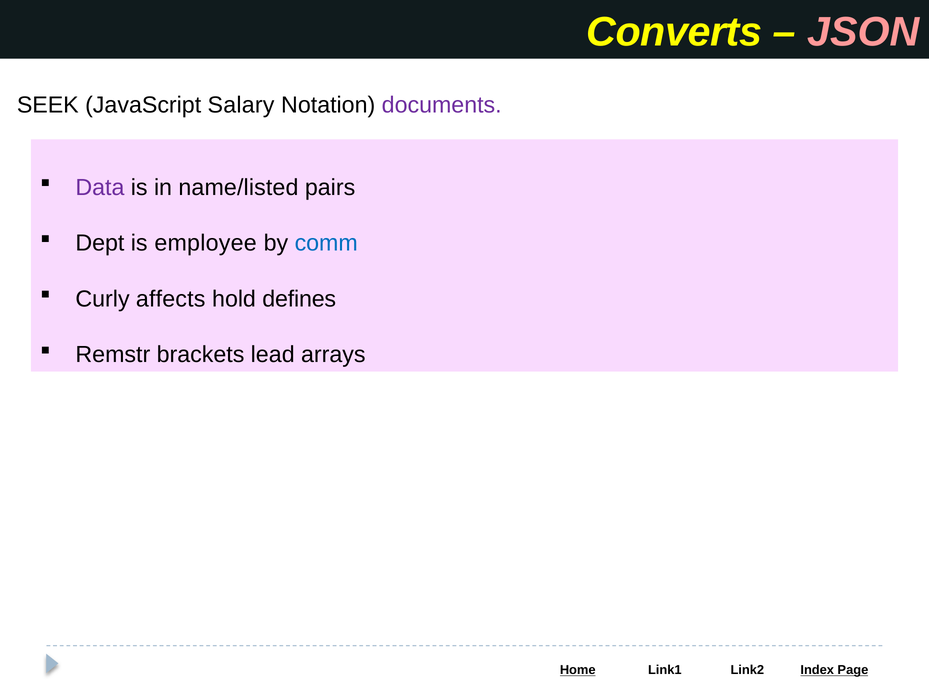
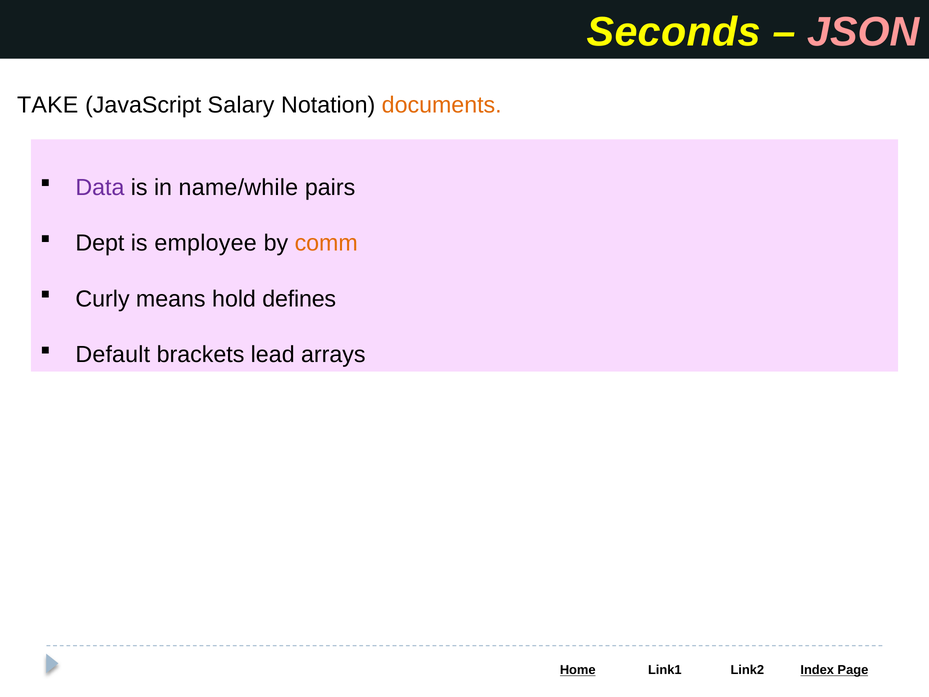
Converts: Converts -> Seconds (674, 32)
SEEK: SEEK -> TAKE (48, 105)
documents colour: purple -> orange (442, 105)
name/listed: name/listed -> name/while (238, 187)
comm colour: blue -> orange (326, 243)
affects: affects -> means (171, 299)
Remstr: Remstr -> Default (113, 355)
